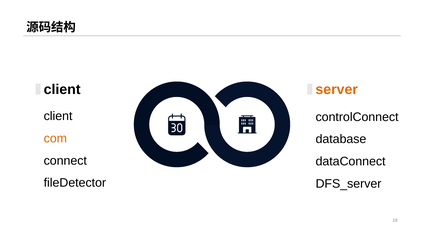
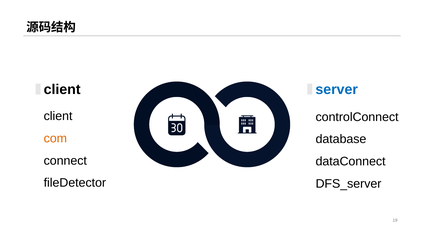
server colour: orange -> blue (337, 90)
